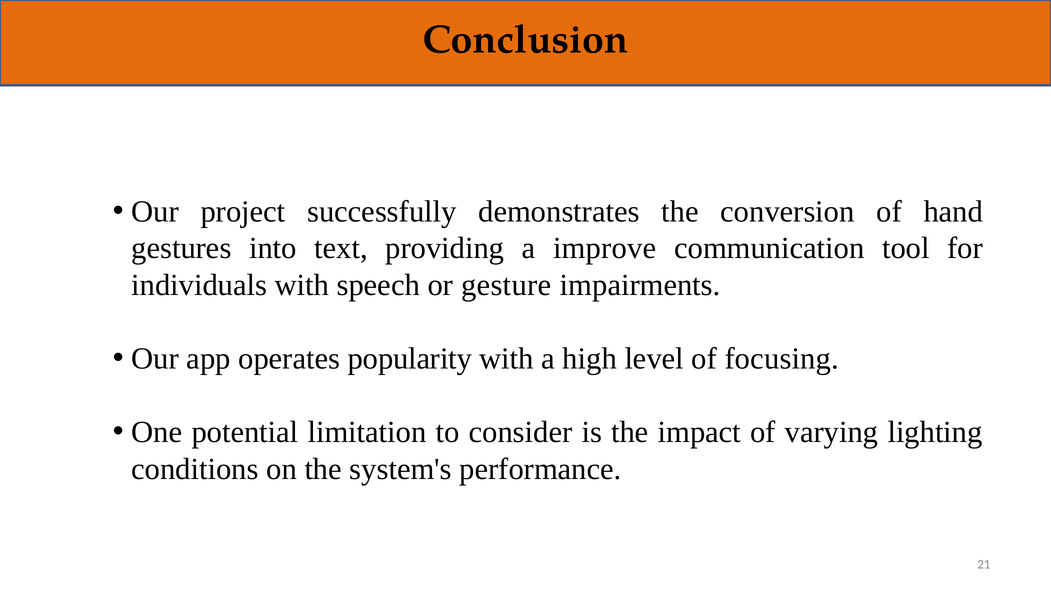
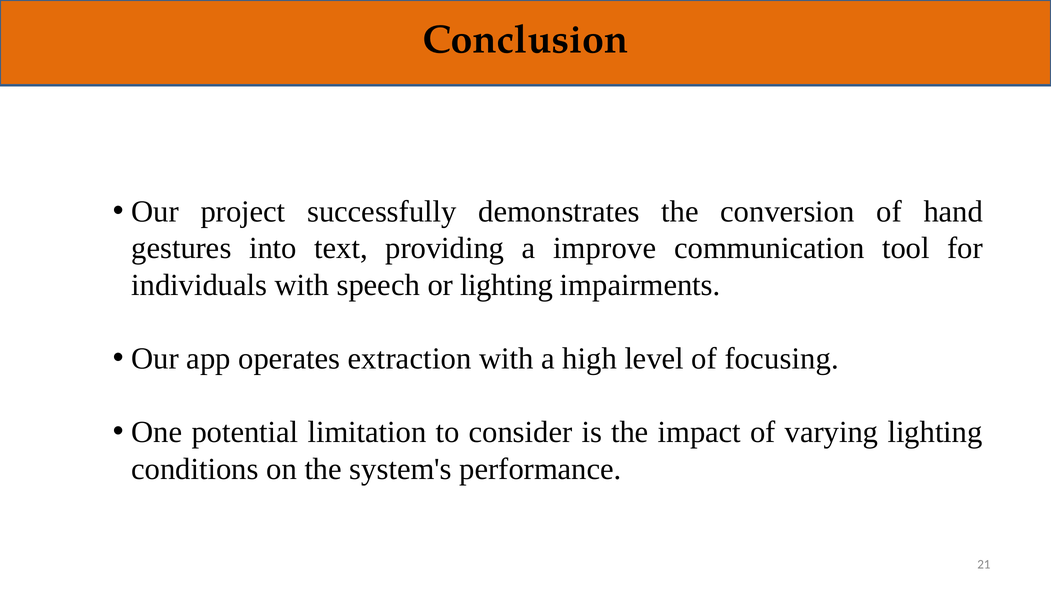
or gesture: gesture -> lighting (507, 285)
popularity: popularity -> extraction (410, 359)
